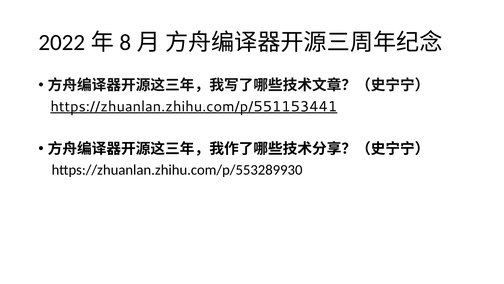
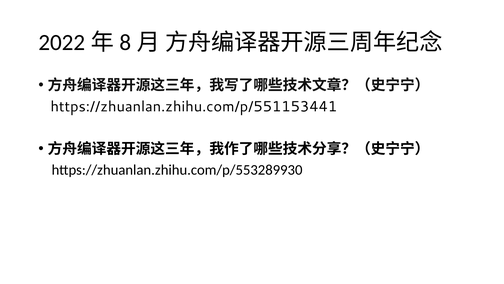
https://zhuanlan.zhihu.com/p/551153441 underline: present -> none (194, 106)
